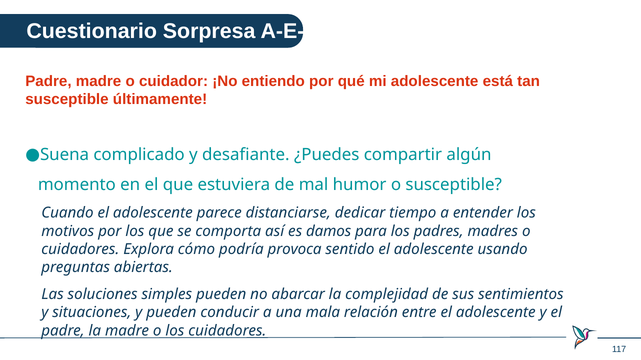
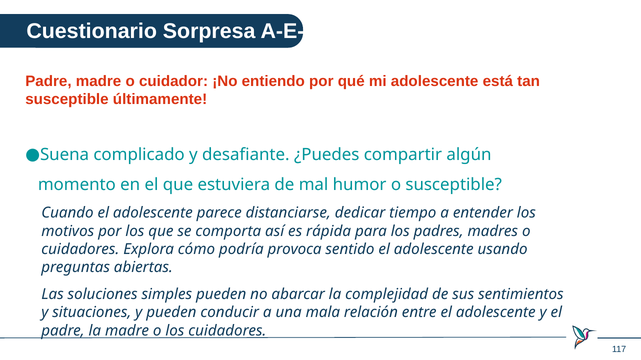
damos: damos -> rápida (329, 231)
